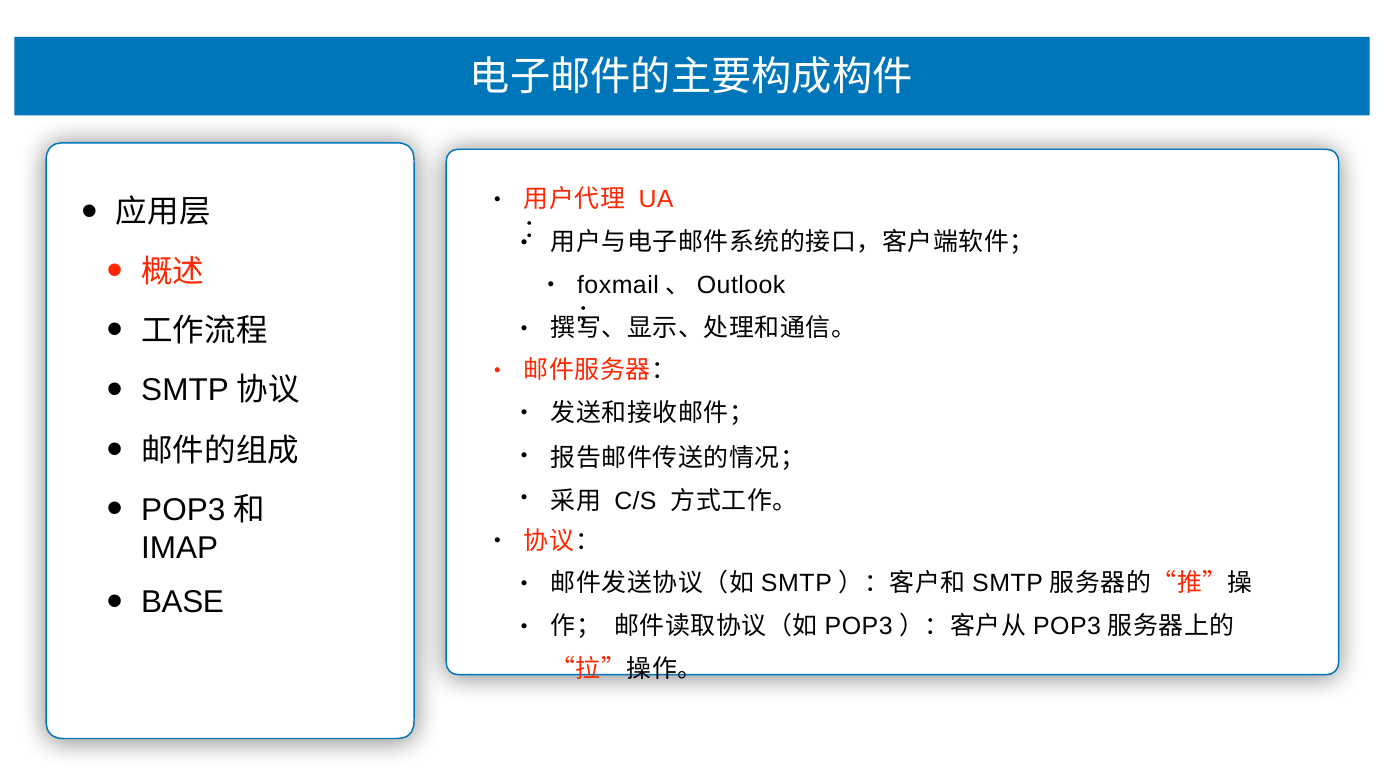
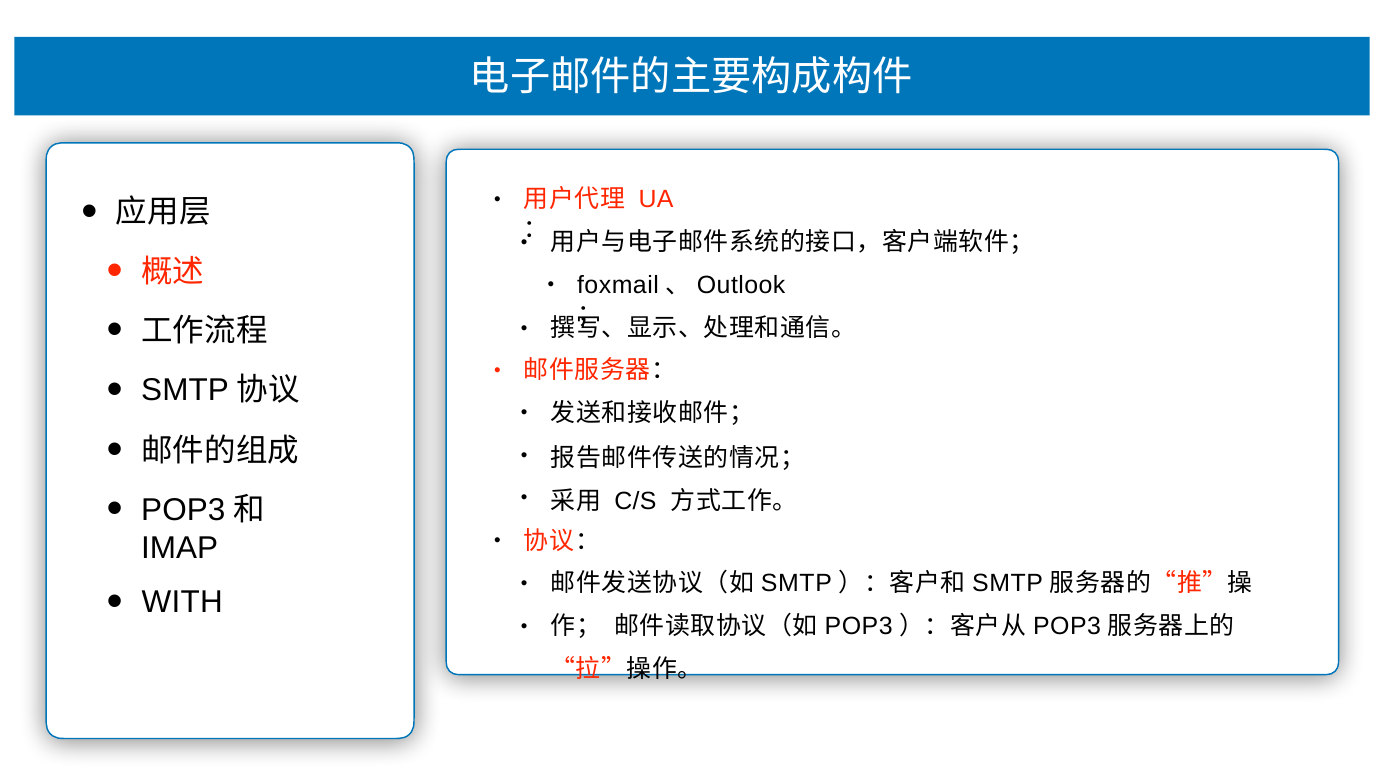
BASE: BASE -> WITH (182, 602)
